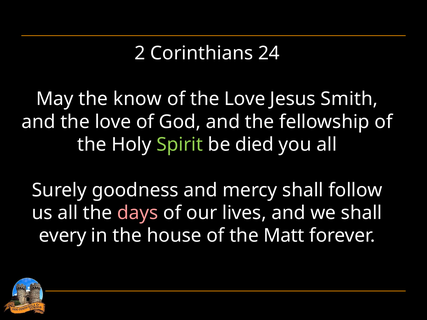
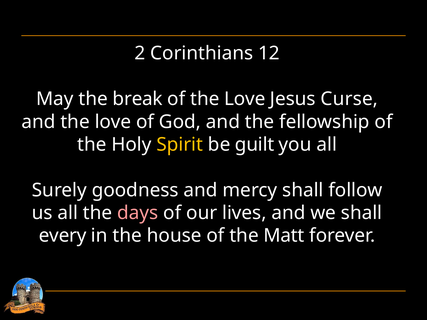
24: 24 -> 12 (269, 53)
know: know -> break (138, 99)
Smith: Smith -> Curse (349, 99)
Spirit colour: light green -> yellow (180, 145)
died: died -> guilt (255, 145)
